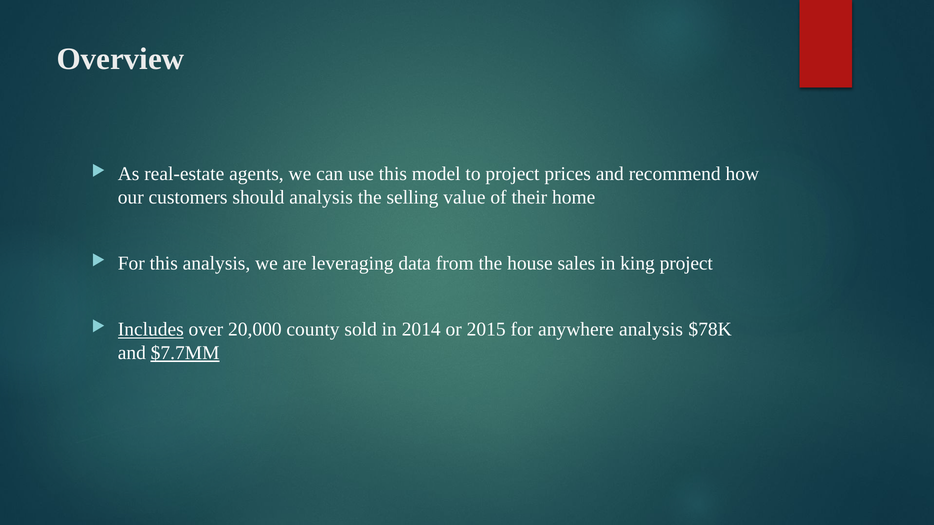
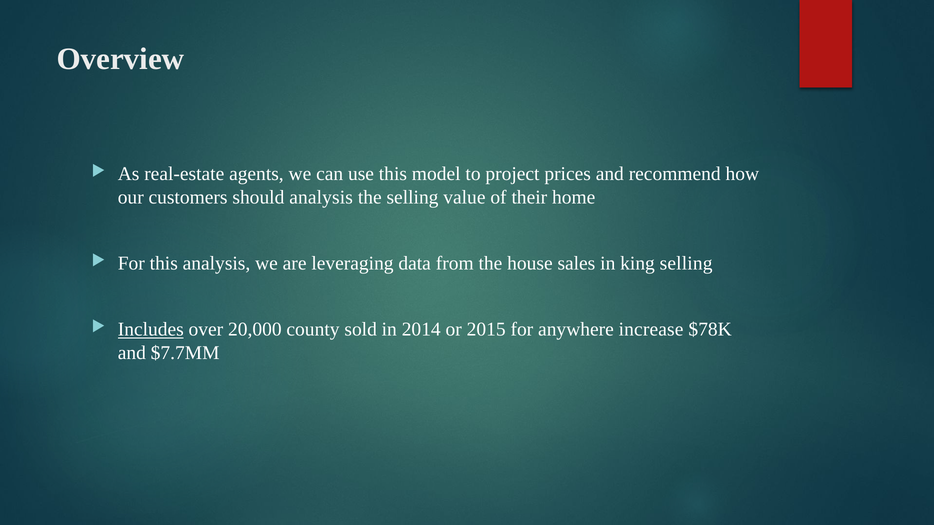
king project: project -> selling (686, 263)
anywhere analysis: analysis -> increase (651, 330)
$7.7MM underline: present -> none (185, 353)
